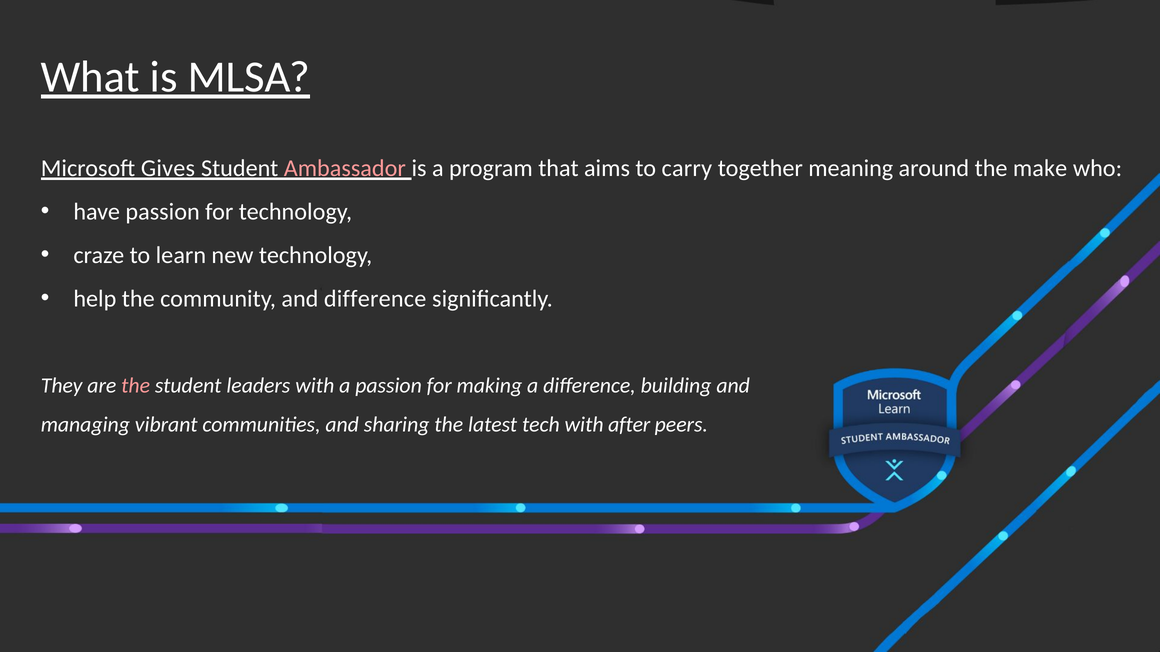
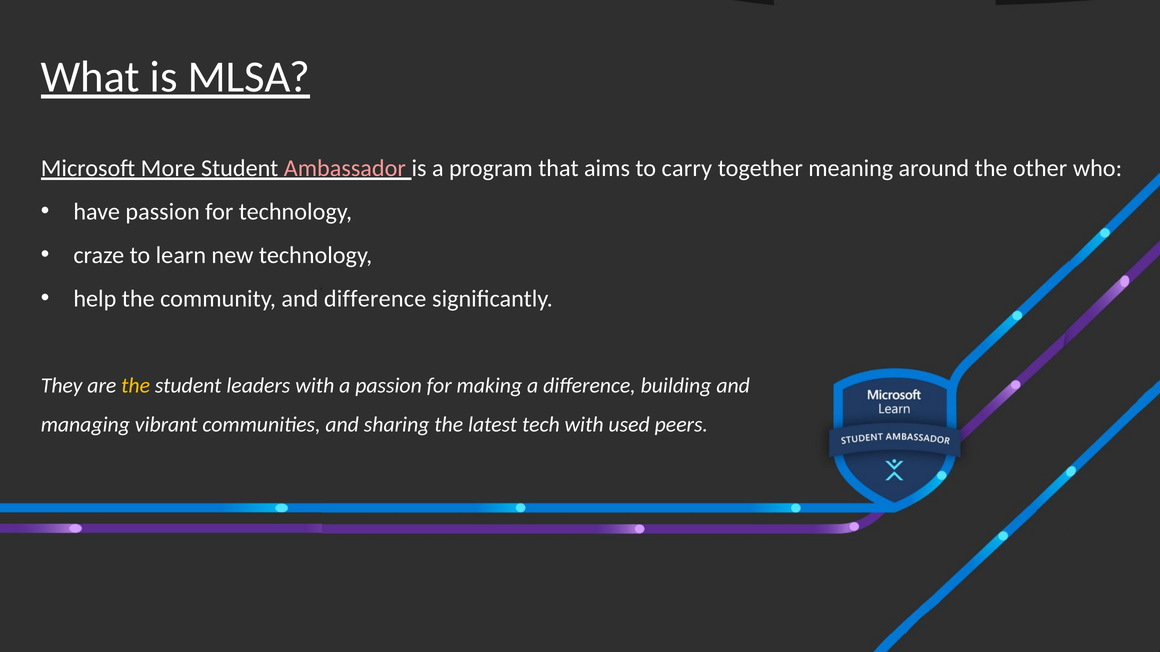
Gives: Gives -> More (168, 169)
make: make -> other (1040, 169)
the colour: pink -> yellow (136, 386)
after: after -> used (629, 425)
